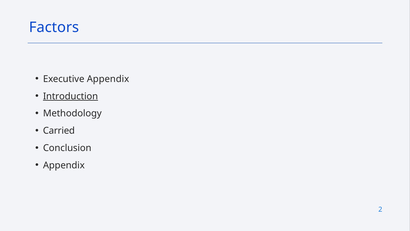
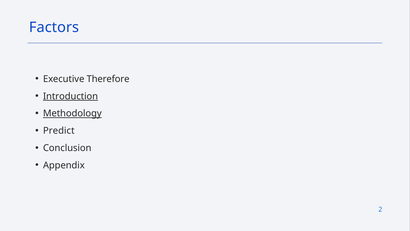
Executive Appendix: Appendix -> Therefore (108, 79)
Methodology underline: none -> present (72, 113)
Carried: Carried -> Predict (59, 131)
